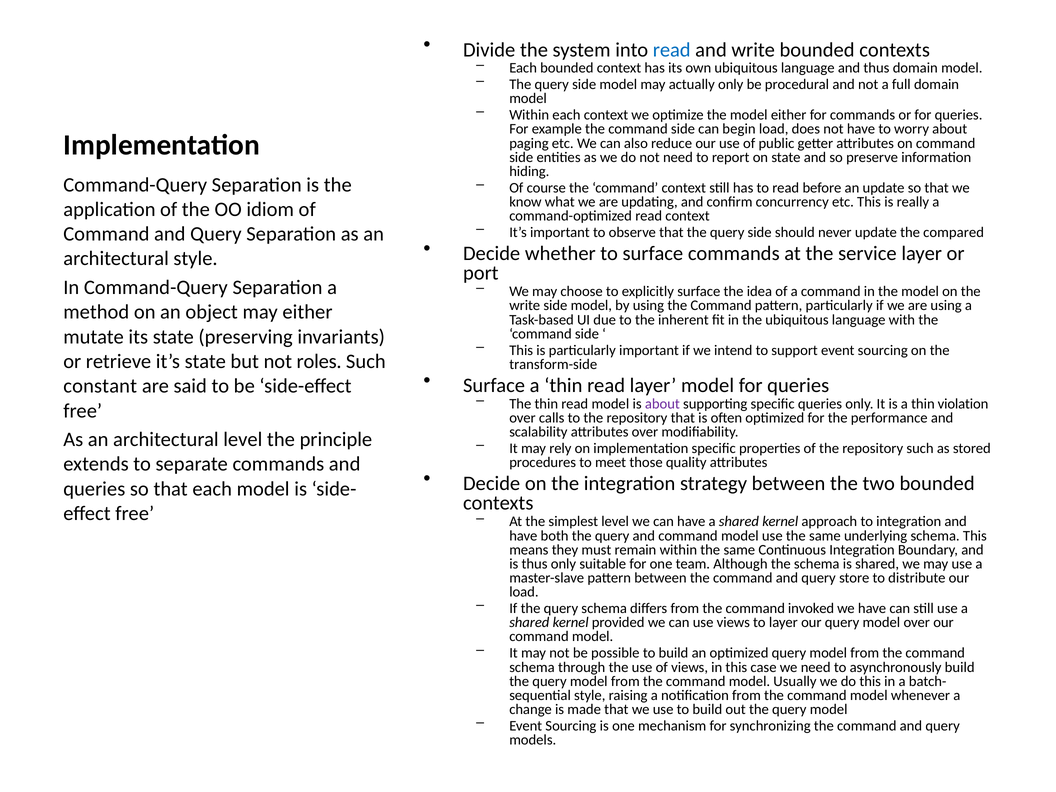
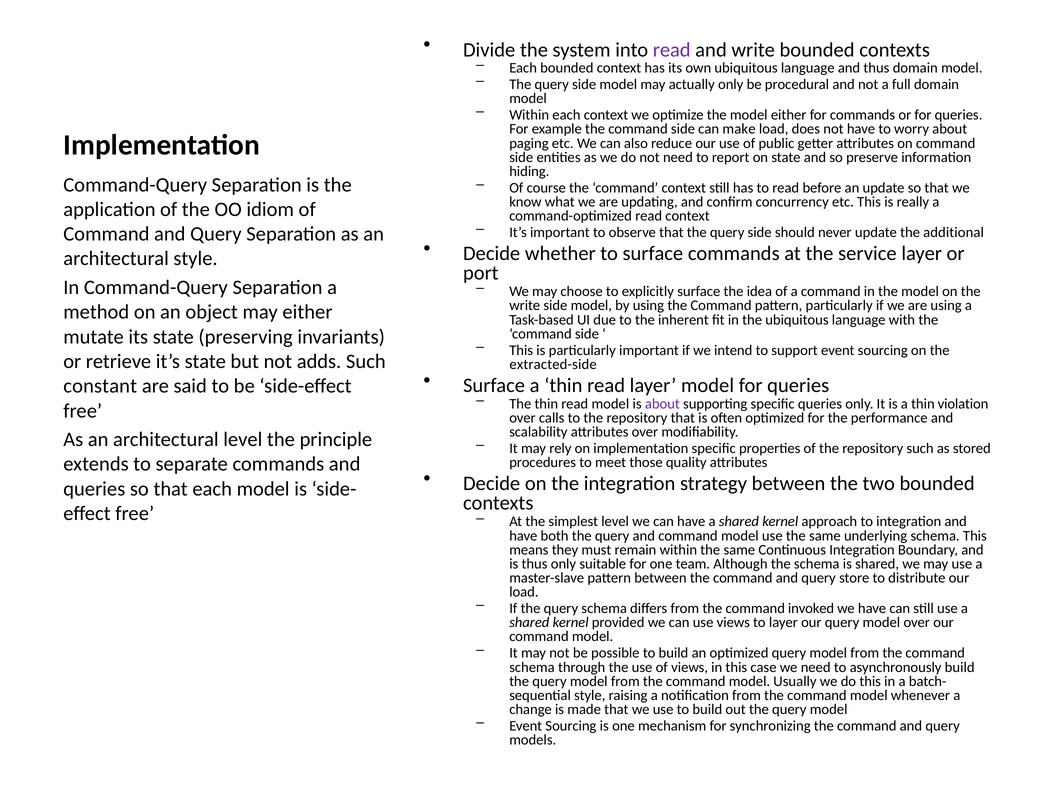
read colour: blue -> purple (672, 50)
begin: begin -> make (739, 129)
compared: compared -> additional (954, 232)
roles: roles -> adds (319, 361)
transform-side: transform-side -> extracted-side (553, 364)
